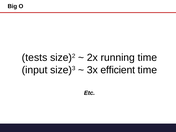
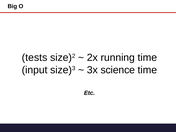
efficient: efficient -> science (118, 70)
